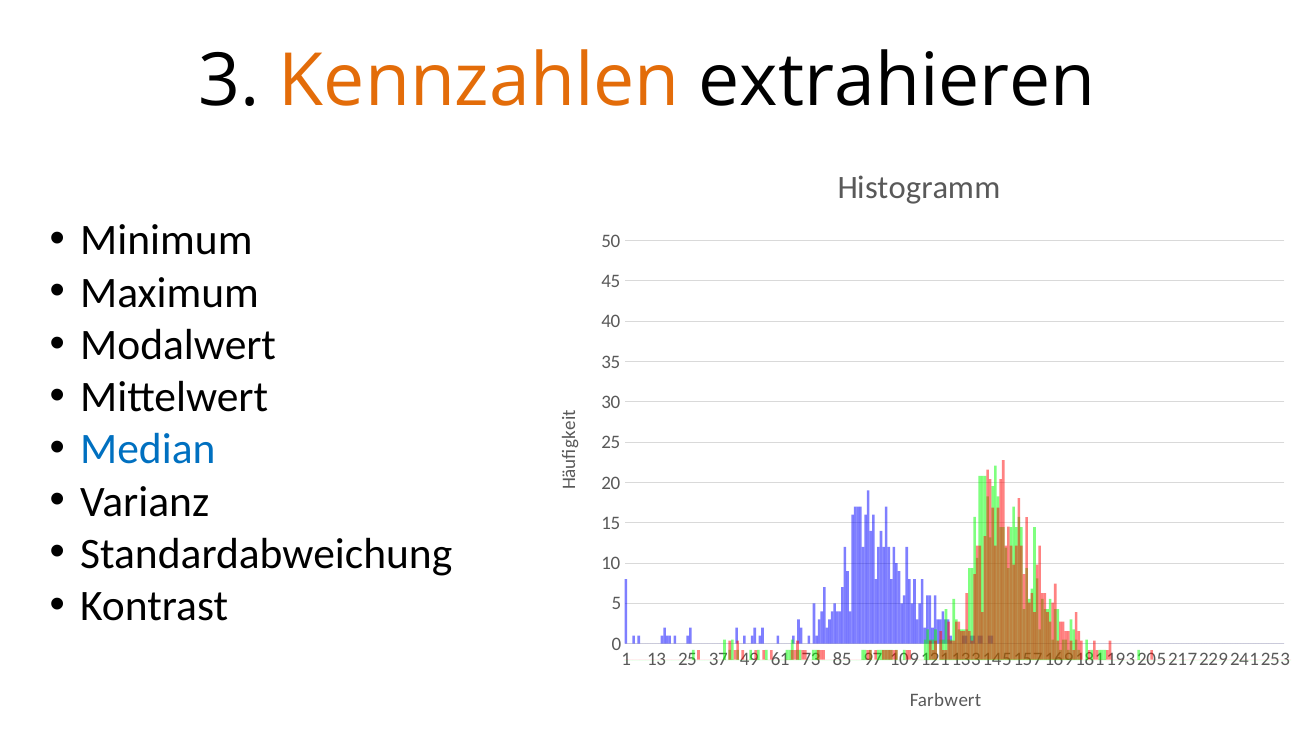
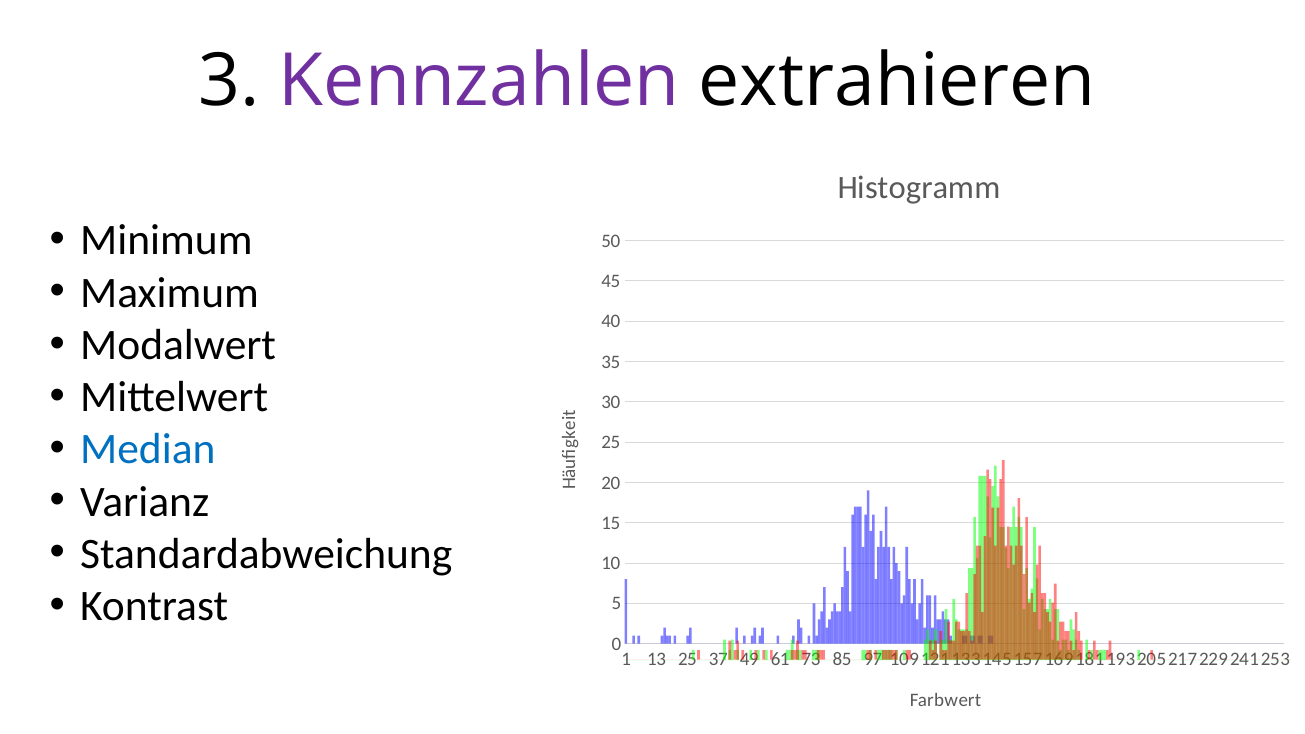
Kennzahlen colour: orange -> purple (479, 81)
